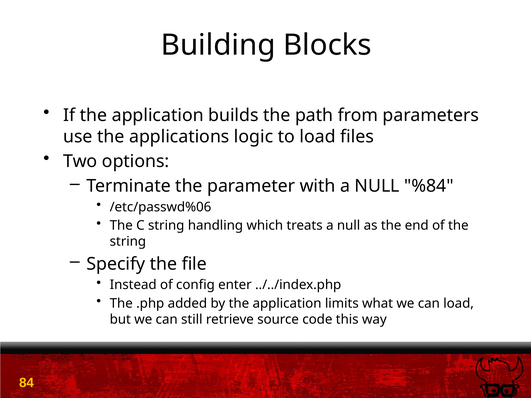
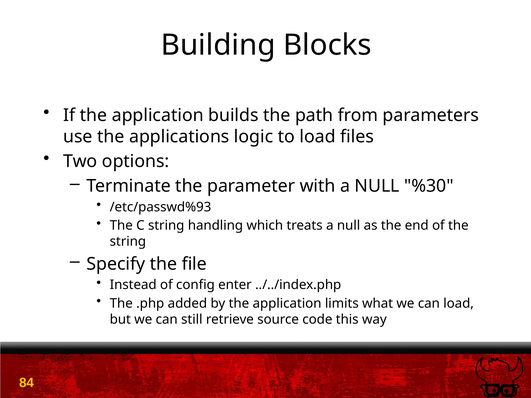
%84: %84 -> %30 (429, 186)
/etc/passwd%06: /etc/passwd%06 -> /etc/passwd%93 (161, 207)
